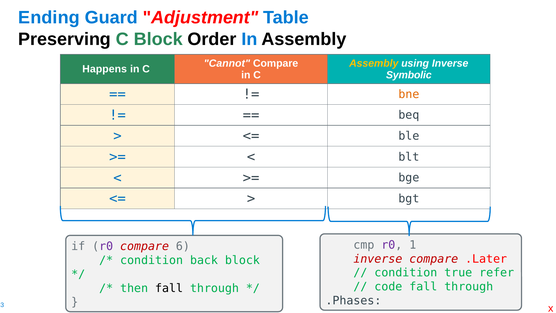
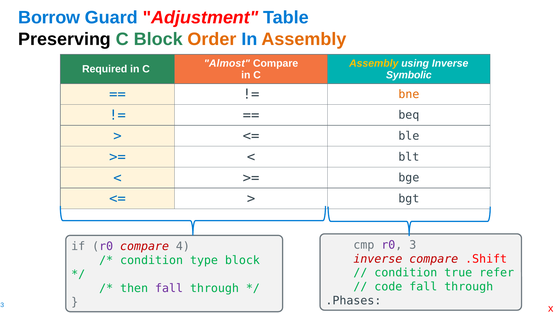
Ending: Ending -> Borrow (49, 18)
Order colour: black -> orange (212, 39)
Assembly colour: black -> orange (304, 39)
Cannot: Cannot -> Almost (227, 63)
Happens: Happens -> Required (105, 69)
1: 1 -> 3 (413, 245)
6: 6 -> 4 (183, 246)
.Later: .Later -> .Shift (486, 259)
back: back -> type (204, 260)
fall colour: black -> purple (169, 288)
